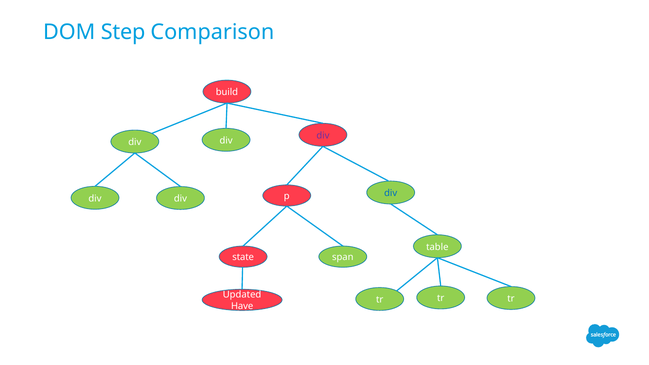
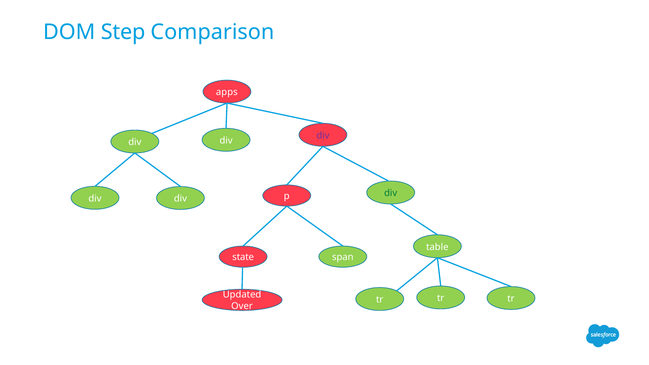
build: build -> apps (227, 92)
div colour: blue -> green (391, 193)
Have: Have -> Over (242, 306)
